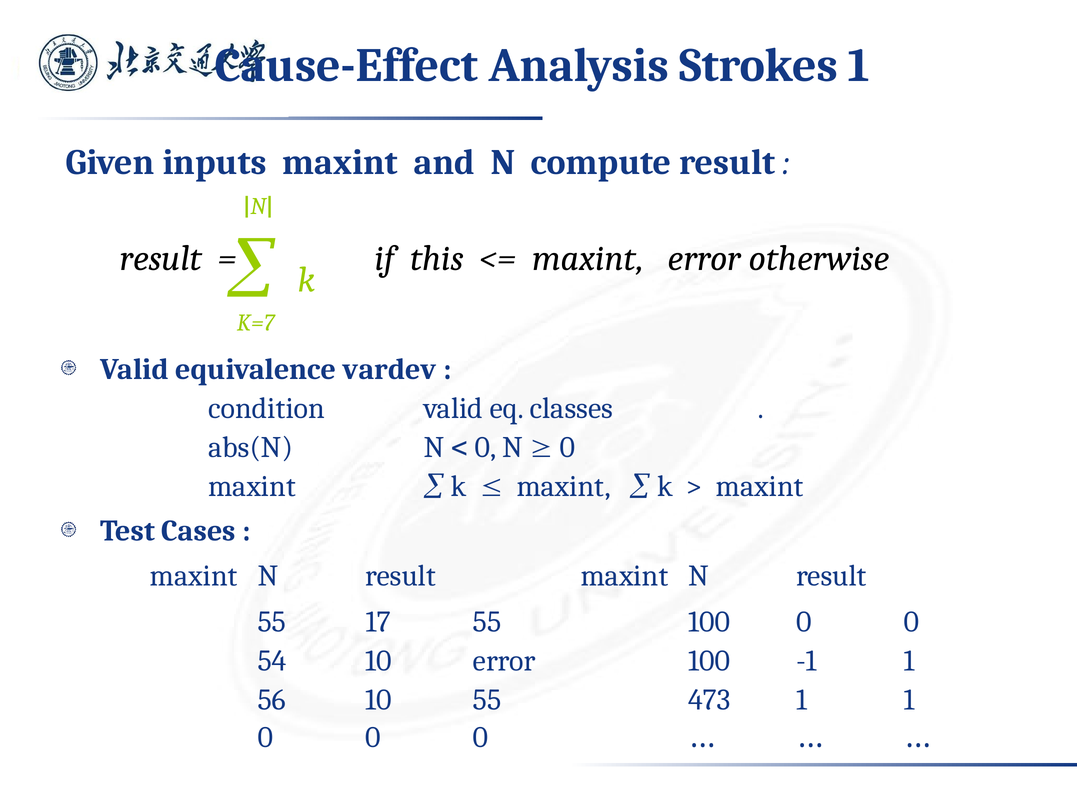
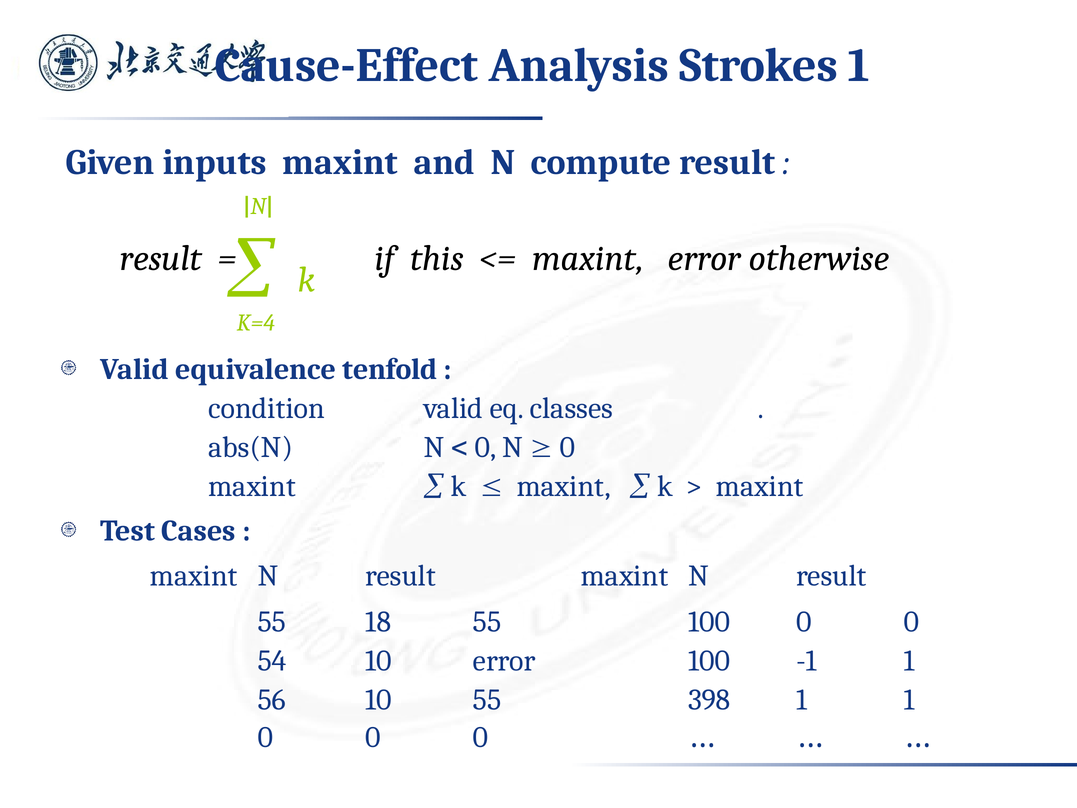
K=7: K=7 -> K=4 (256, 323)
vardev: vardev -> tenfold (390, 369)
17: 17 -> 18 (378, 622)
473: 473 -> 398 (709, 700)
